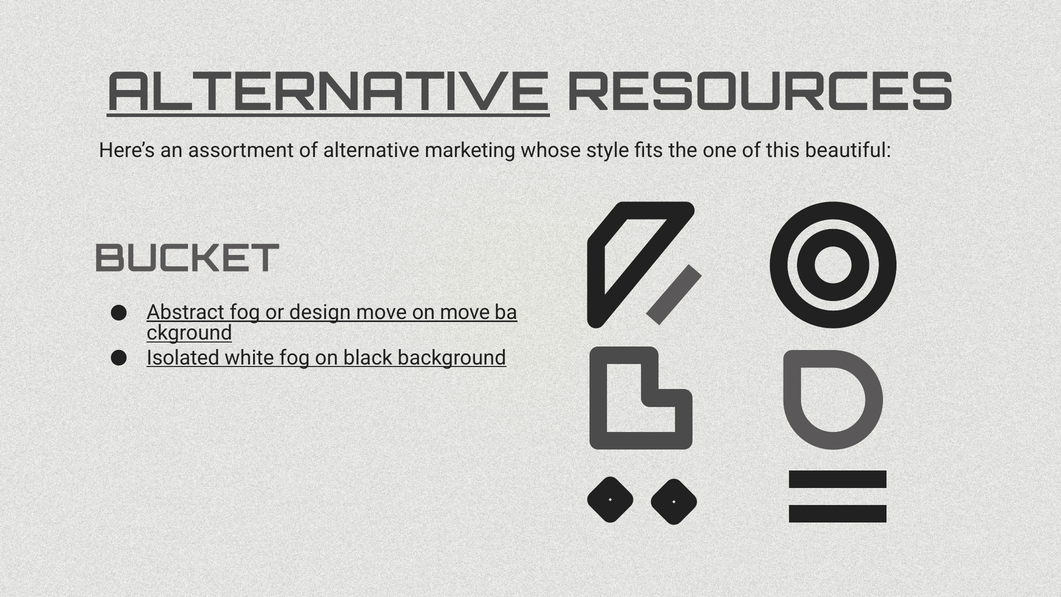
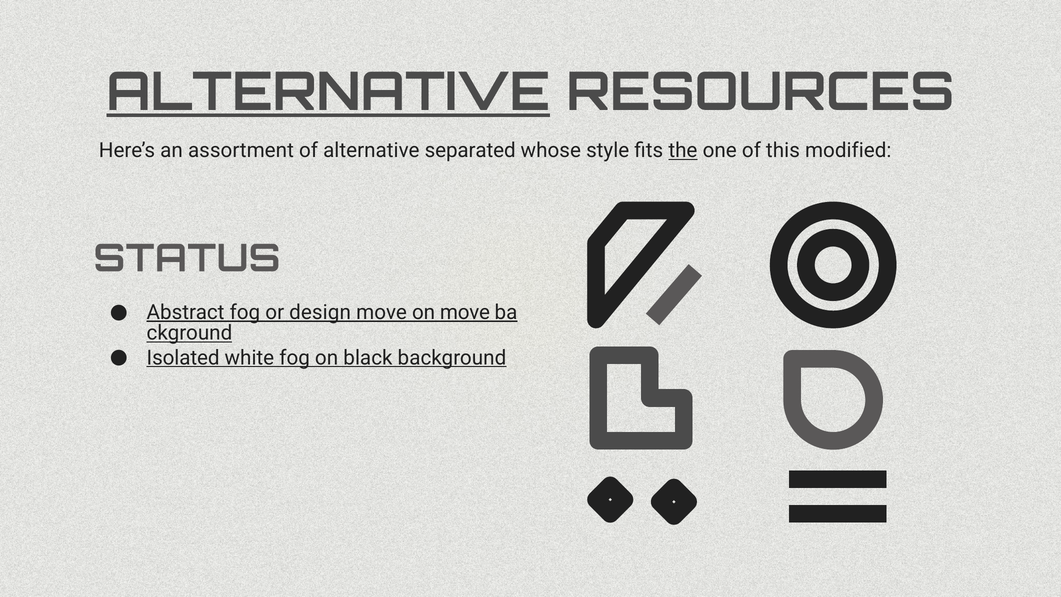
marketing: marketing -> separated (470, 151)
the underline: none -> present (683, 151)
beautiful: beautiful -> modified (848, 151)
BUCKET: BUCKET -> STATUS (187, 259)
